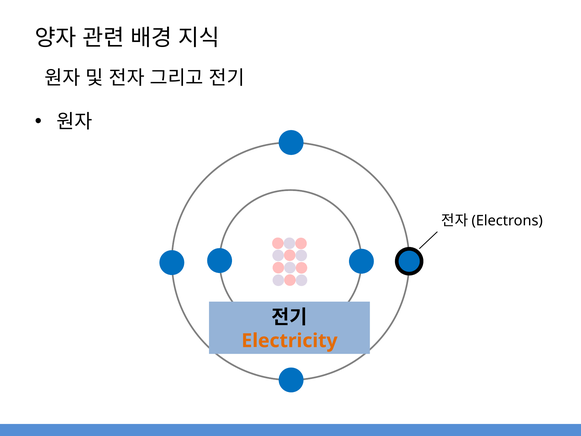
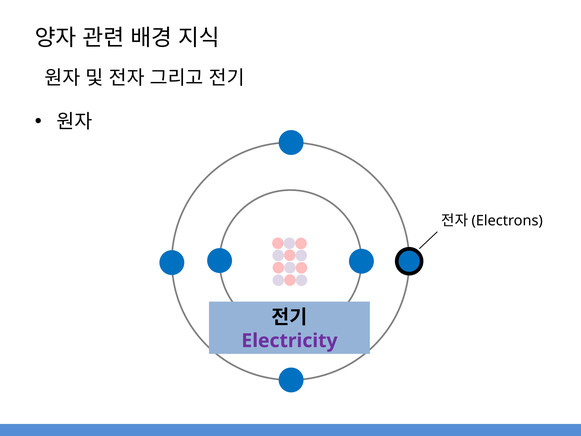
Electricity colour: orange -> purple (289, 341)
